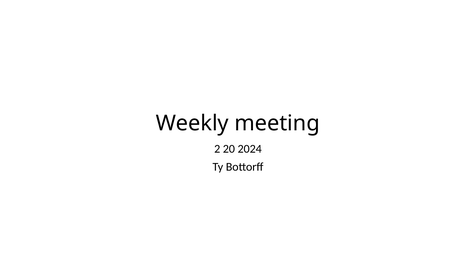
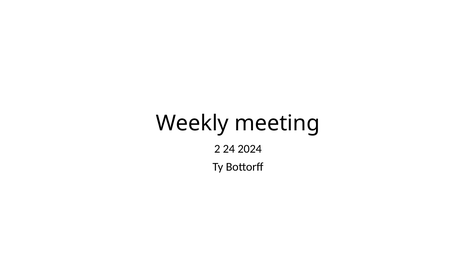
20: 20 -> 24 (229, 149)
